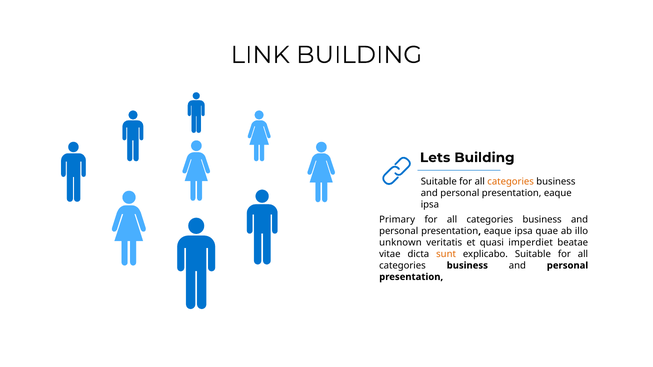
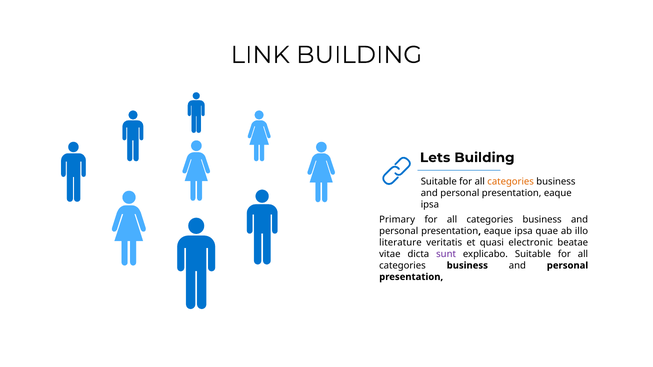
unknown: unknown -> literature (400, 243)
imperdiet: imperdiet -> electronic (531, 243)
sunt colour: orange -> purple (446, 254)
